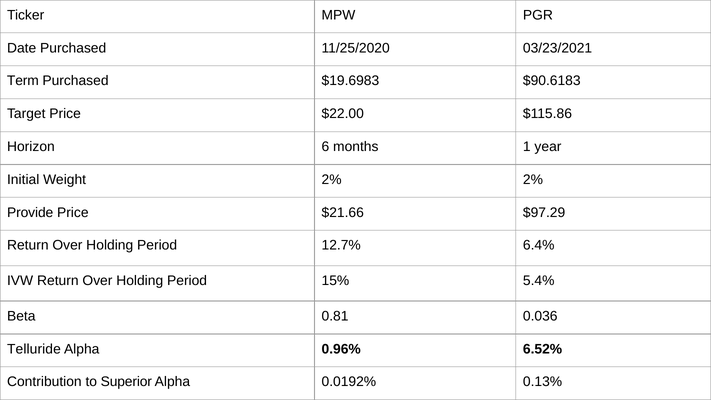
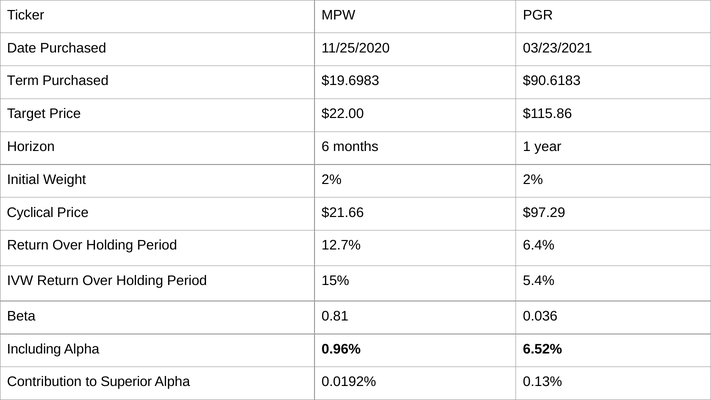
Provide: Provide -> Cyclical (30, 212)
Telluride: Telluride -> Including (34, 349)
